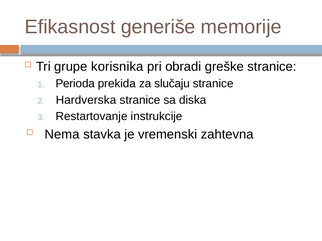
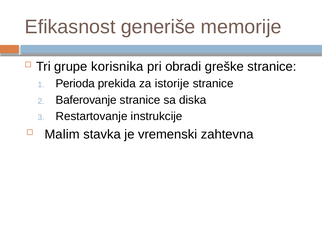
slučaju: slučaju -> istorije (172, 84)
Hardverska: Hardverska -> Baferovanje (86, 100)
Nema: Nema -> Malim (62, 135)
